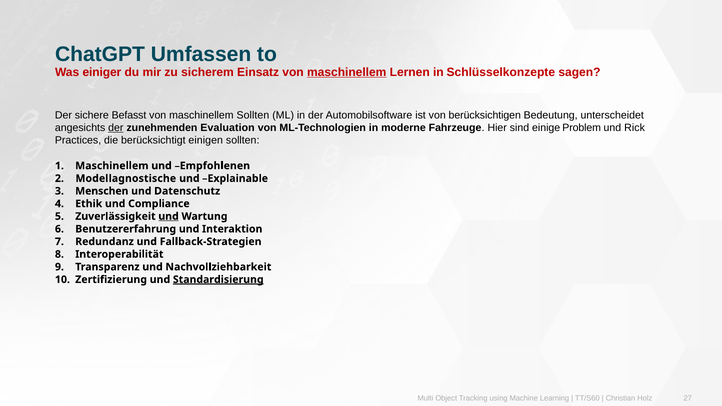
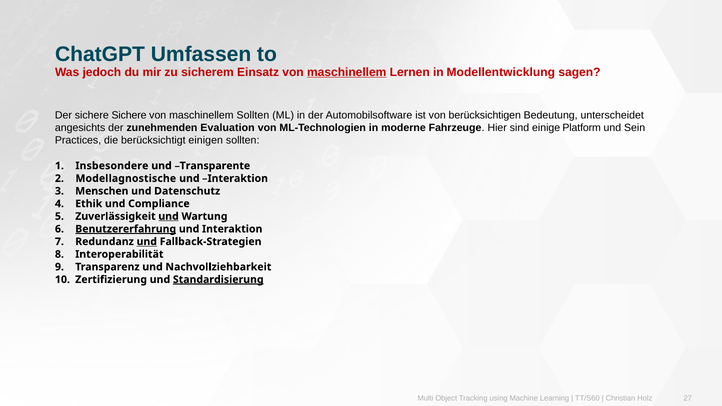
einiger: einiger -> jedoch (102, 72)
Schlüsselkonzepte: Schlüsselkonzepte -> Modellentwicklung (501, 72)
sichere Befasst: Befasst -> Sichere (129, 115)
der underline: present -> none (116, 128)
Problem: Problem -> Platform (582, 128)
Rick: Rick -> Sein (635, 128)
Maschinellem: Maschinellem -> Insbesondere (112, 166)
Empfohlenen: Empfohlenen -> Transparente (212, 166)
Explainable: Explainable -> Interaktion (235, 178)
Benutzererfahrung underline: none -> present (126, 229)
und underline: none -> present (147, 242)
